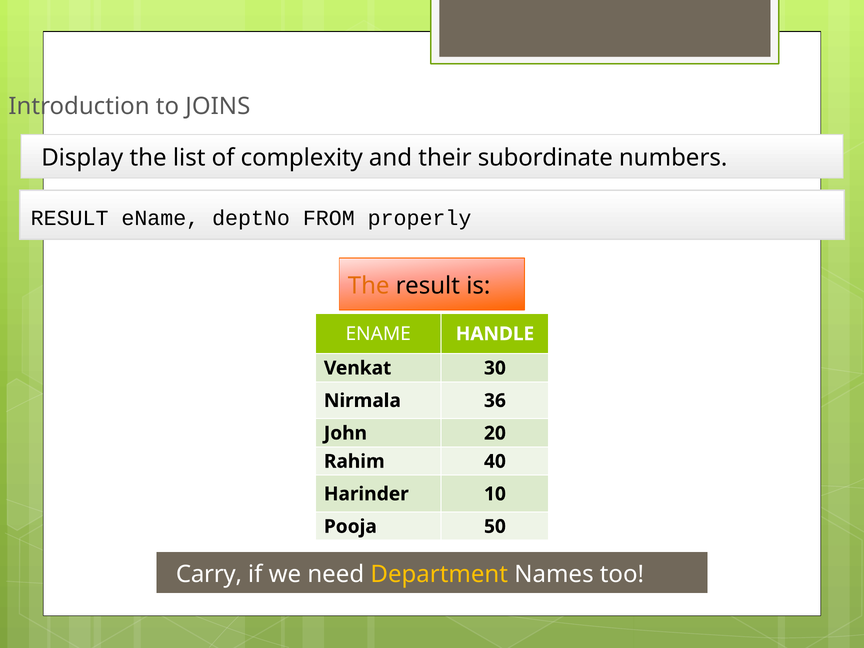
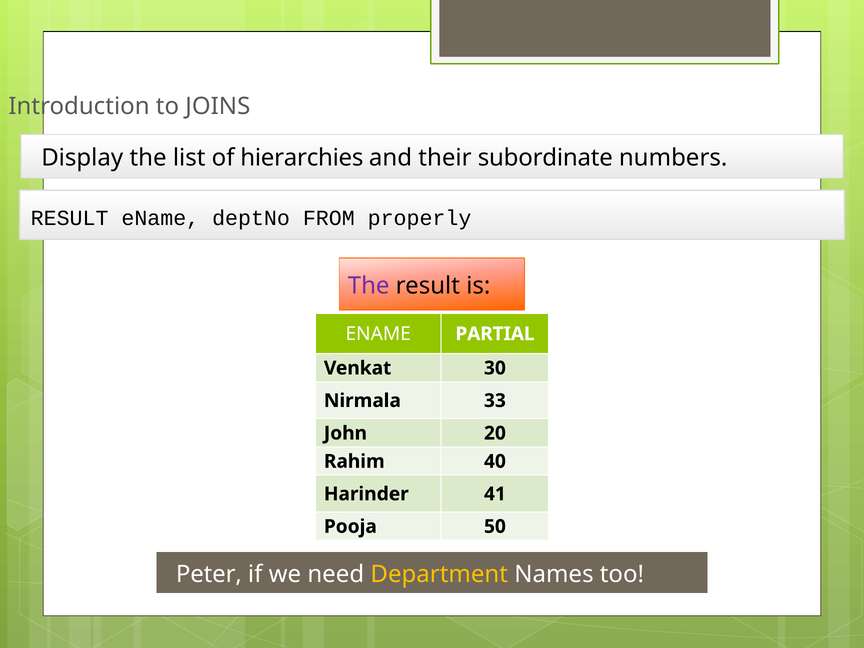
complexity: complexity -> hierarchies (302, 158)
The colour: orange -> purple (369, 286)
HANDLE: HANDLE -> PARTIAL (495, 334)
36: 36 -> 33 (495, 401)
10: 10 -> 41 (495, 494)
Carry: Carry -> Peter (209, 574)
